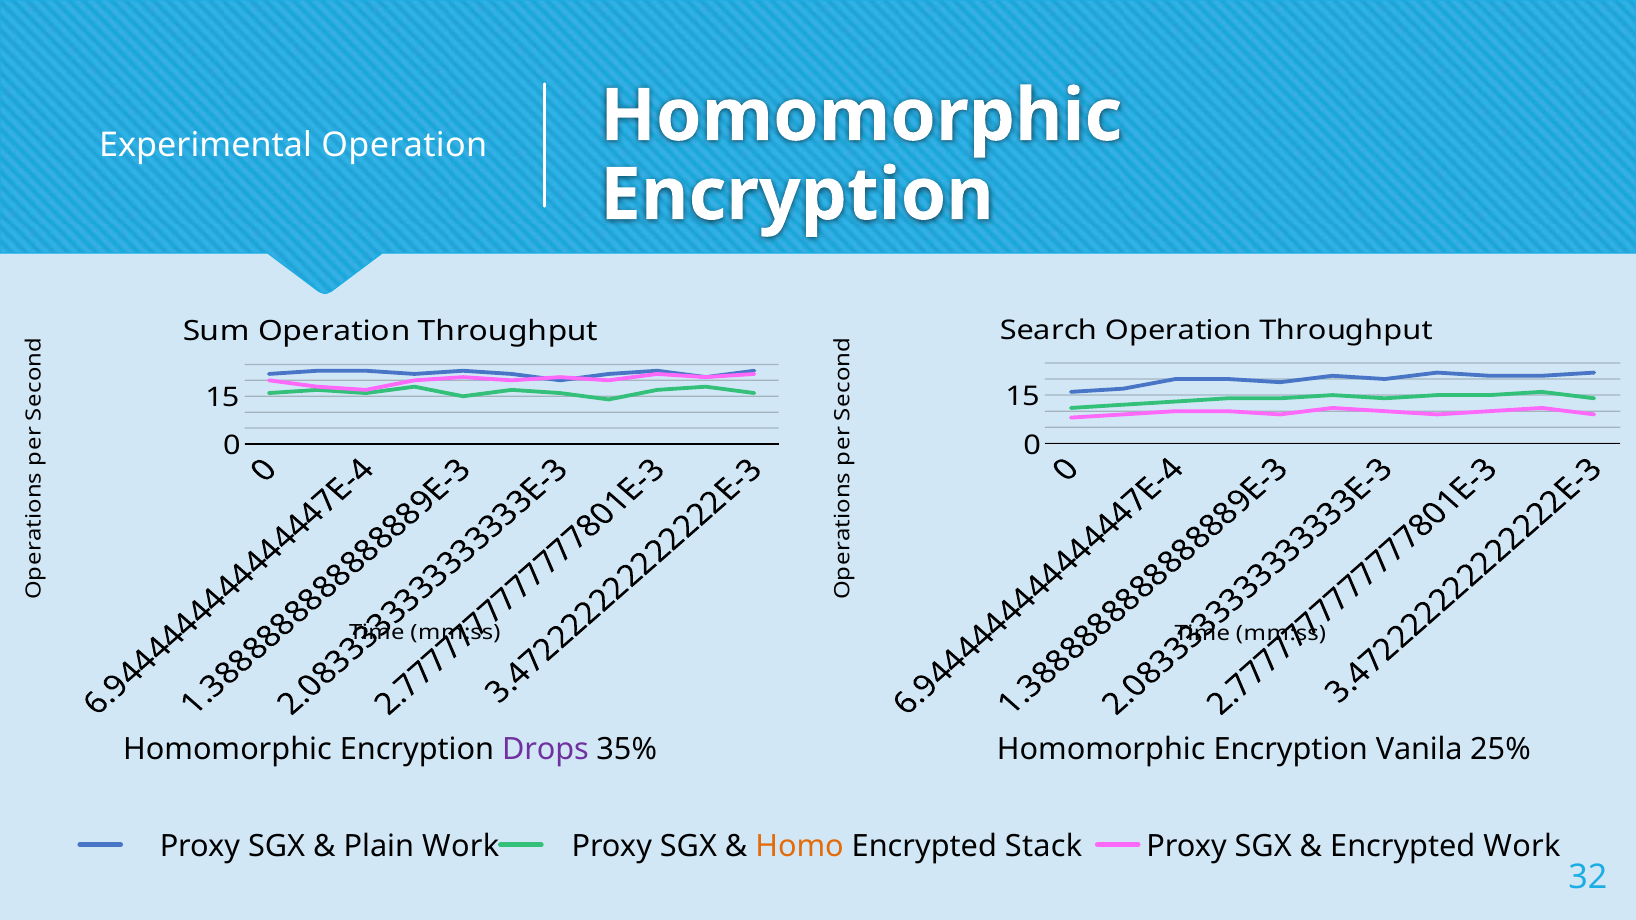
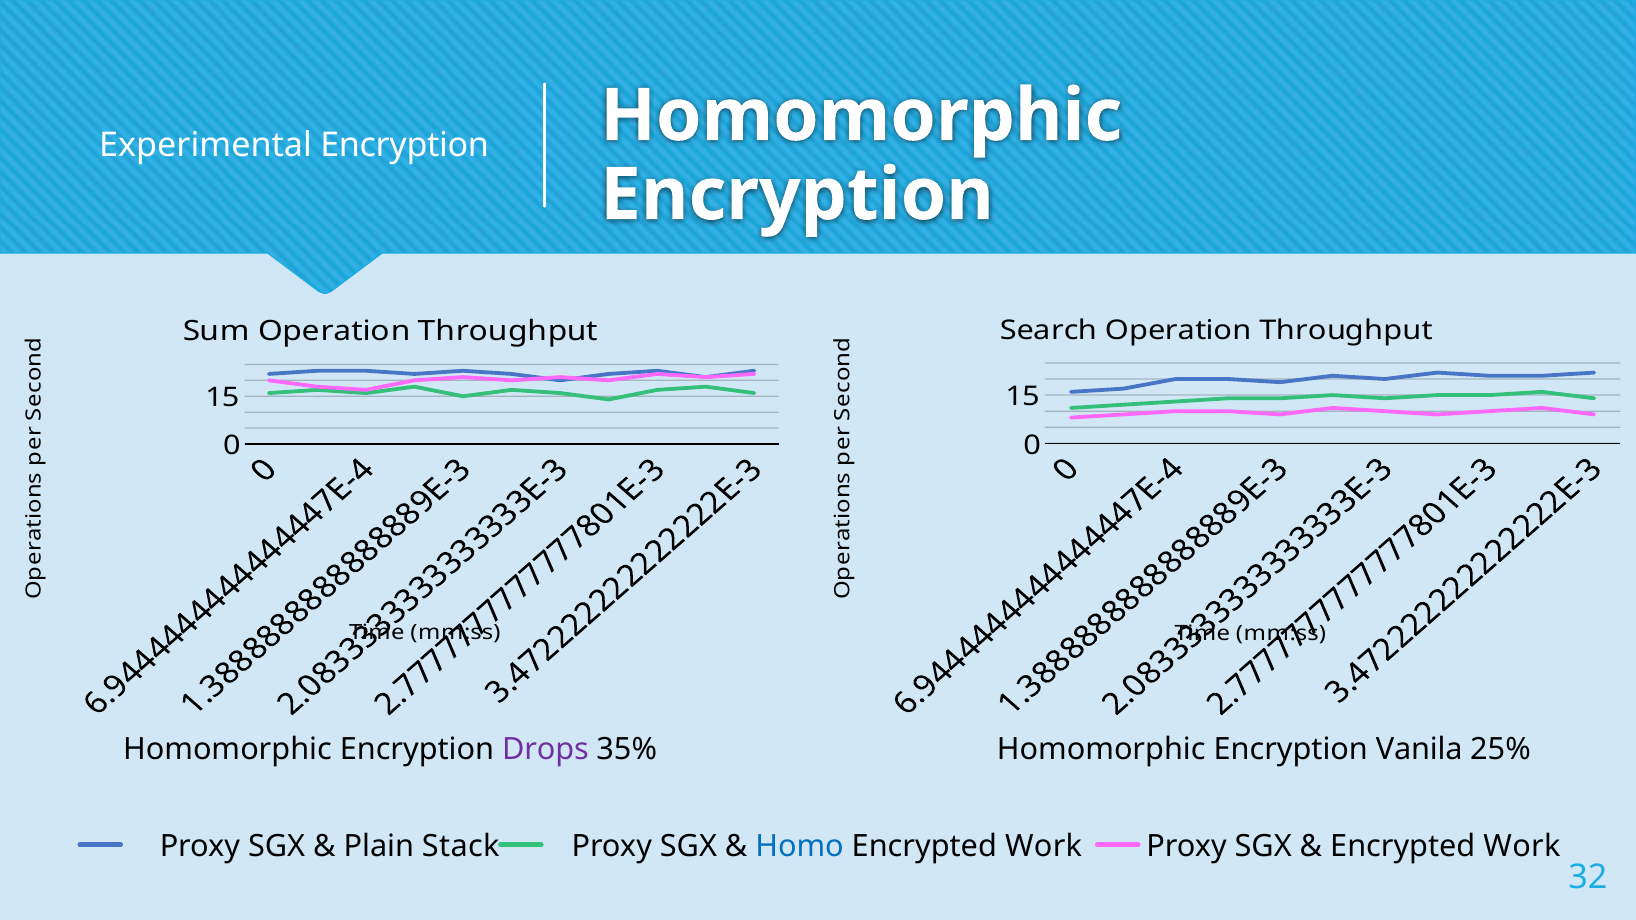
Experimental Operation: Operation -> Encryption (405, 145)
Plain Work: Work -> Stack (461, 847)
Homo colour: orange -> blue (800, 847)
Stack: Stack -> Work (1044, 847)
